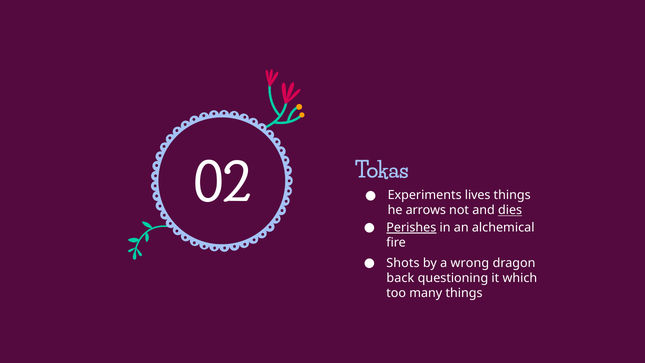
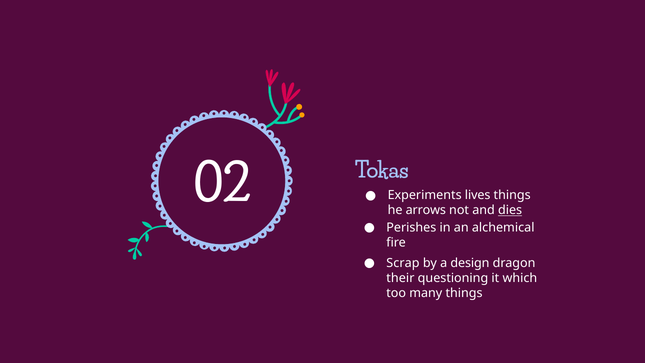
Perishes underline: present -> none (411, 227)
Shots: Shots -> Scrap (403, 263)
wrong: wrong -> design (470, 263)
back: back -> their (400, 278)
